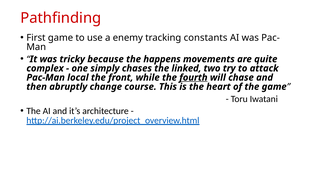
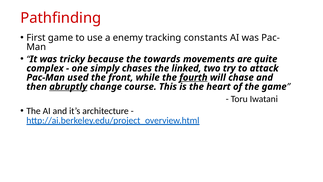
happens: happens -> towards (162, 59)
local: local -> used (78, 77)
abruptly underline: none -> present (68, 87)
